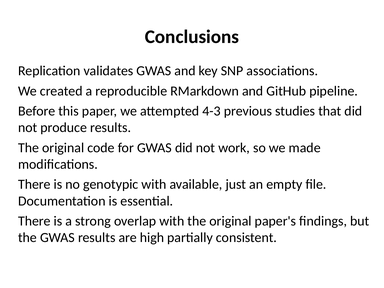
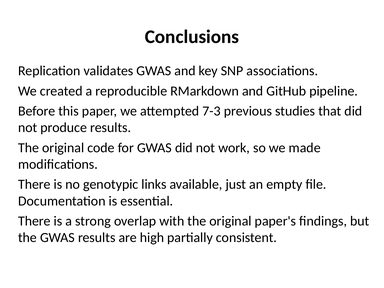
4-3: 4-3 -> 7-3 (211, 111)
genotypic with: with -> links (154, 184)
